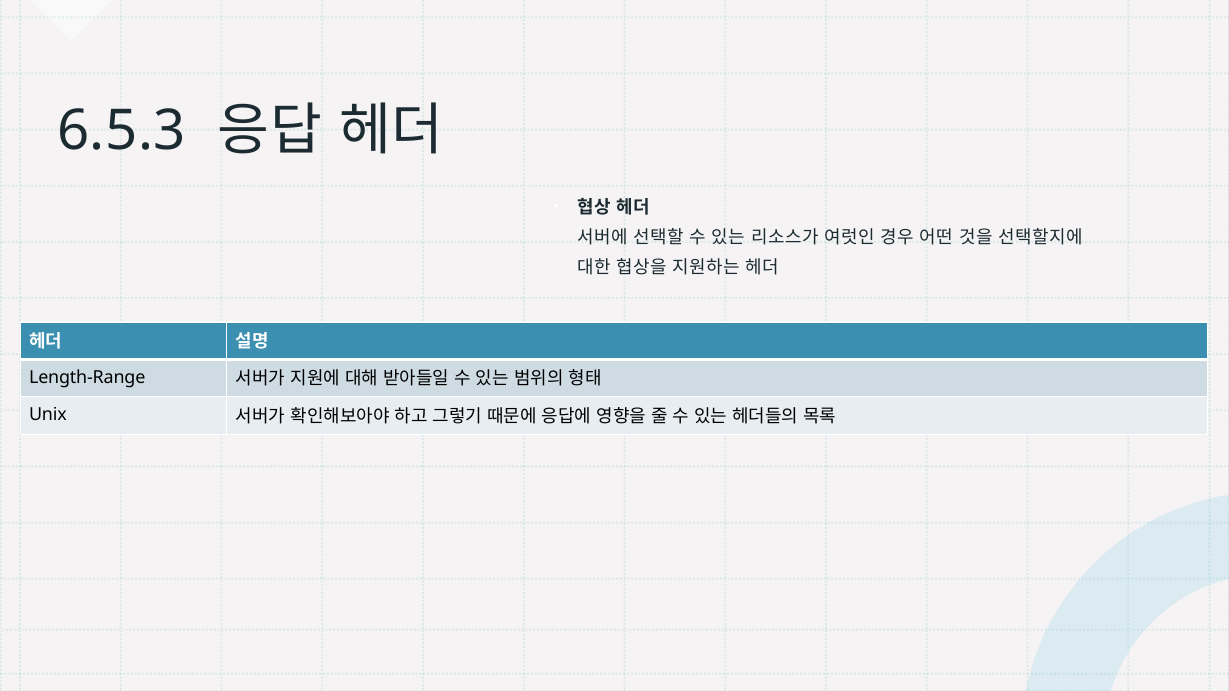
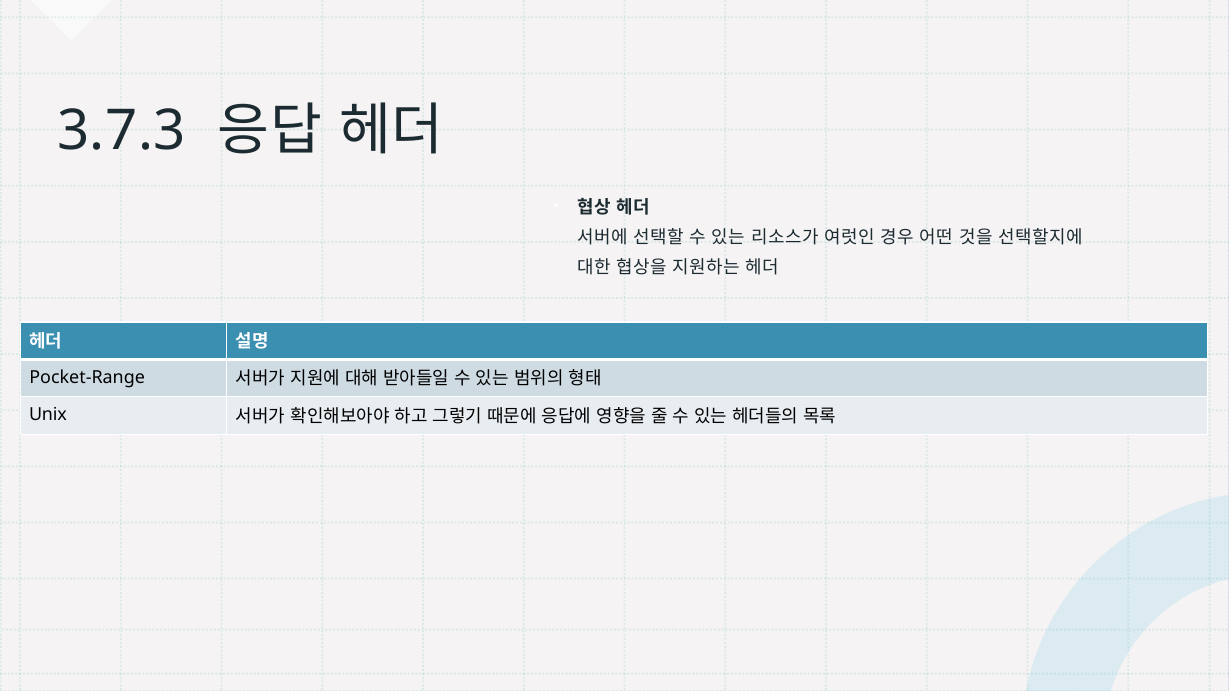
6.5.3: 6.5.3 -> 3.7.3 (122, 131)
Length-Range: Length-Range -> Pocket-Range (87, 377)
